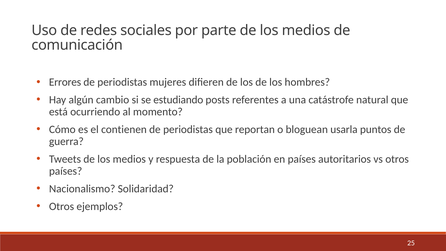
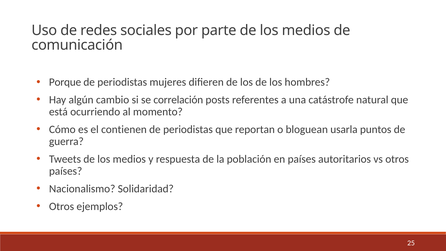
Errores: Errores -> Porque (65, 82)
estudiando: estudiando -> correlación (178, 100)
